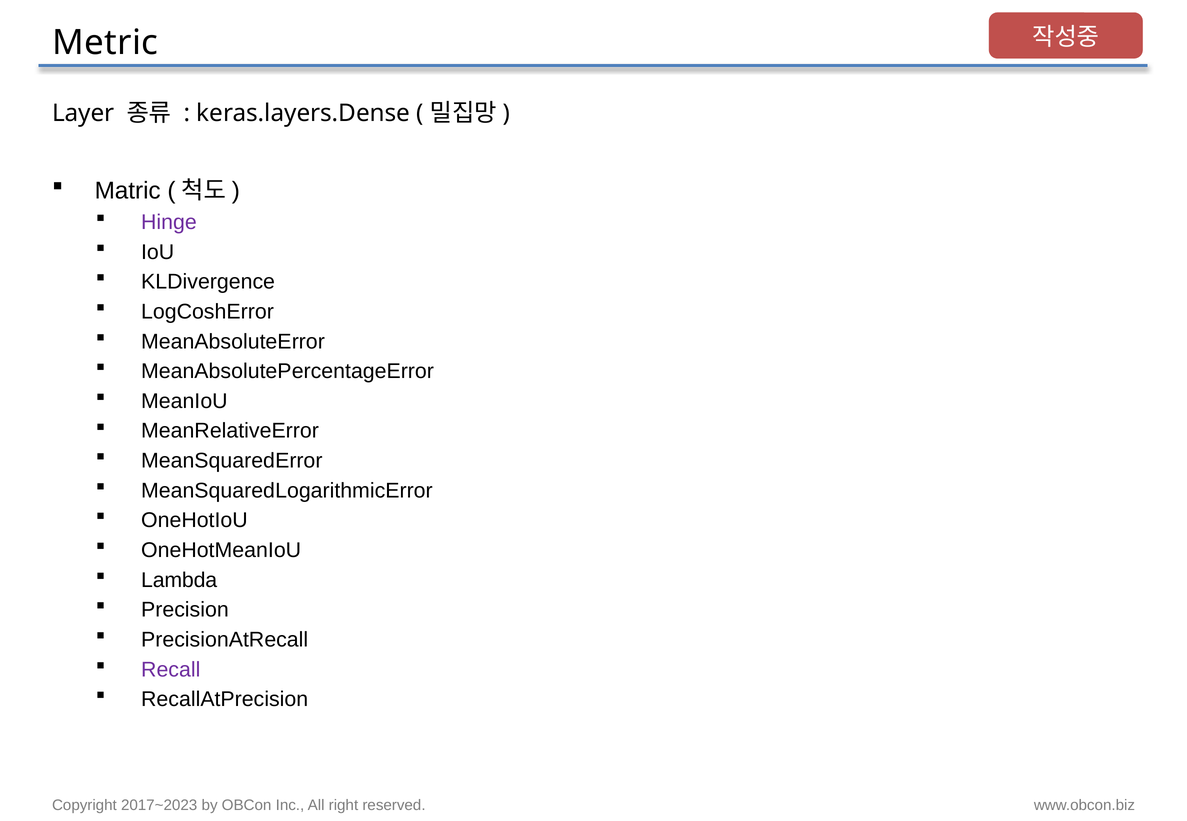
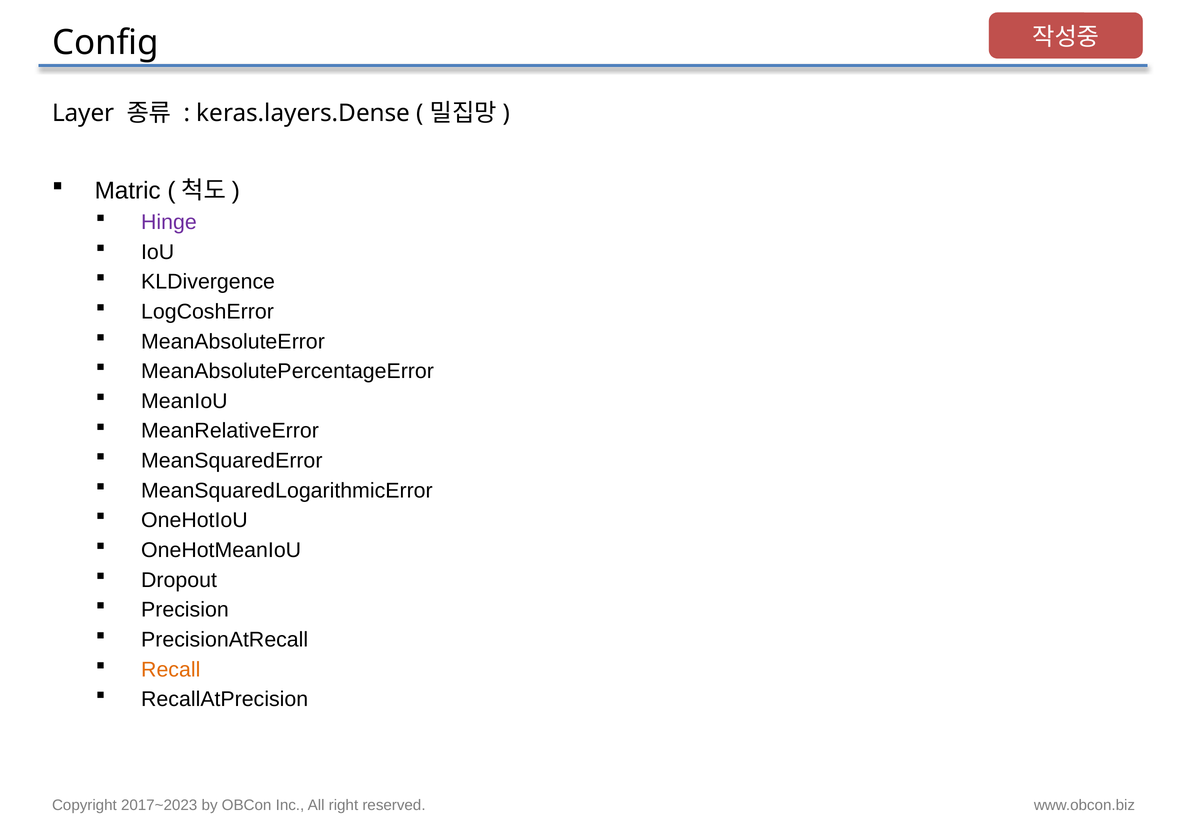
Metric: Metric -> Config (105, 43)
Lambda: Lambda -> Dropout (179, 581)
Recall colour: purple -> orange (171, 670)
